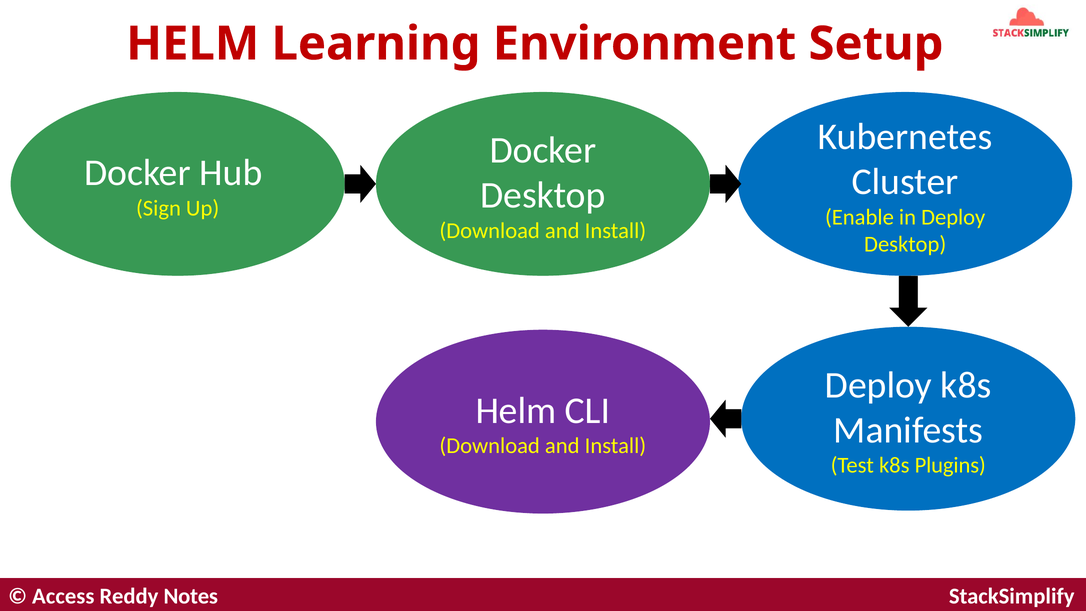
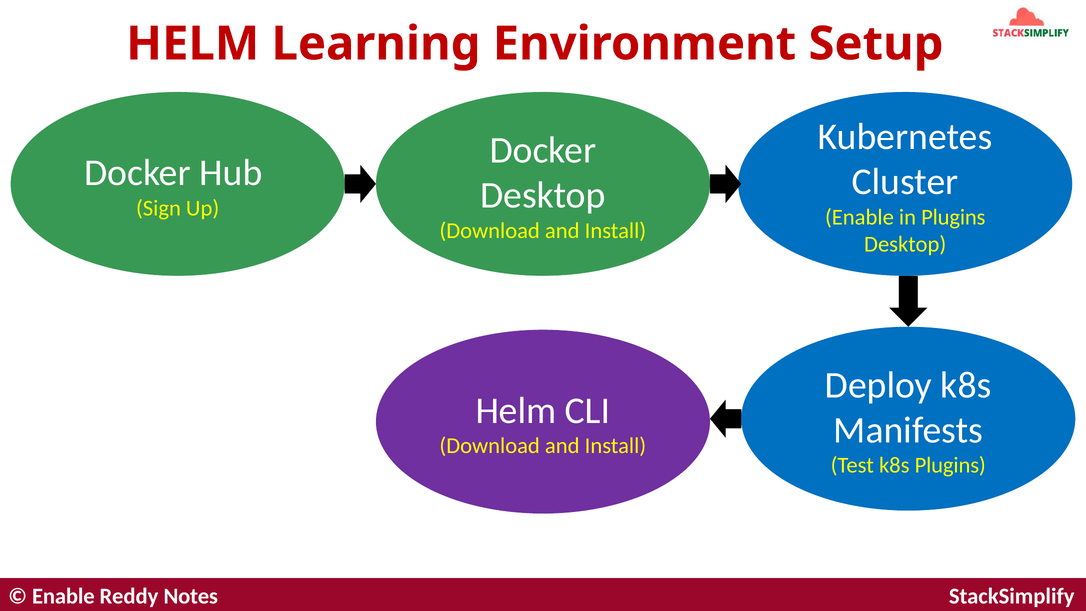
in Deploy: Deploy -> Plugins (953, 217)
Access: Access -> Enable (63, 596)
